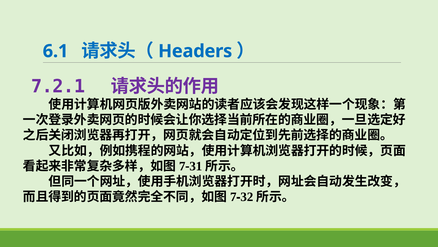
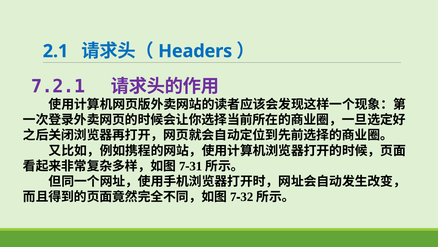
6.1: 6.1 -> 2.1 (56, 51)
